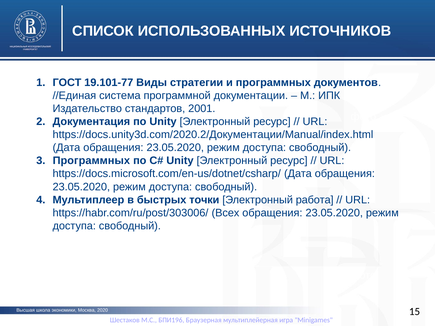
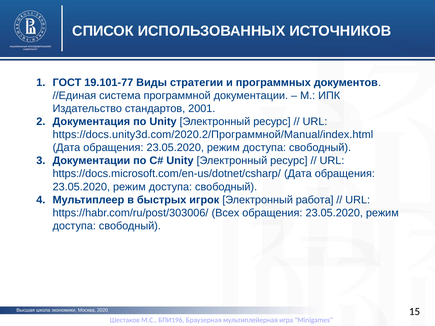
https://docs.unity3d.com/2020.2/Документации/Manual/index.html: https://docs.unity3d.com/2020.2/Документации/Manual/index.html -> https://docs.unity3d.com/2020.2/Программной/Manual/index.html (213, 135)
Программных: Программных -> Документации (91, 161)
точки: точки -> игрок (204, 200)
